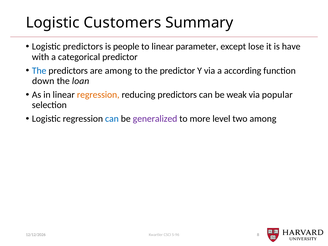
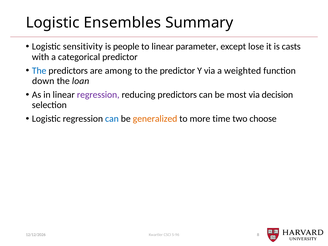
Customers: Customers -> Ensembles (122, 23)
Logistic predictors: predictors -> sensitivity (83, 47)
have: have -> casts (291, 47)
according: according -> weighted (243, 71)
regression colour: orange -> purple (98, 95)
weak: weak -> most (237, 95)
popular: popular -> decision (277, 95)
generalized colour: purple -> orange (155, 119)
level: level -> time (221, 119)
two among: among -> choose (263, 119)
